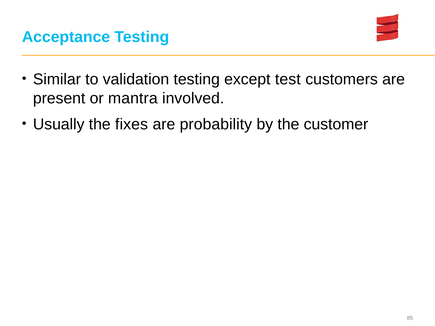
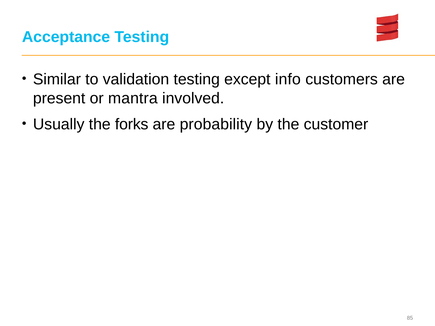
test: test -> info (288, 79)
fixes: fixes -> forks (132, 124)
